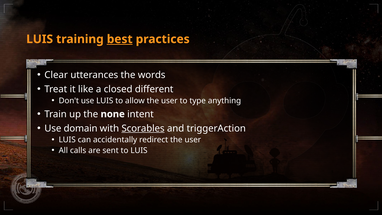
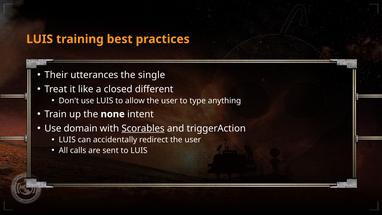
best underline: present -> none (120, 39)
Clear: Clear -> Their (56, 75)
words: words -> single (152, 75)
